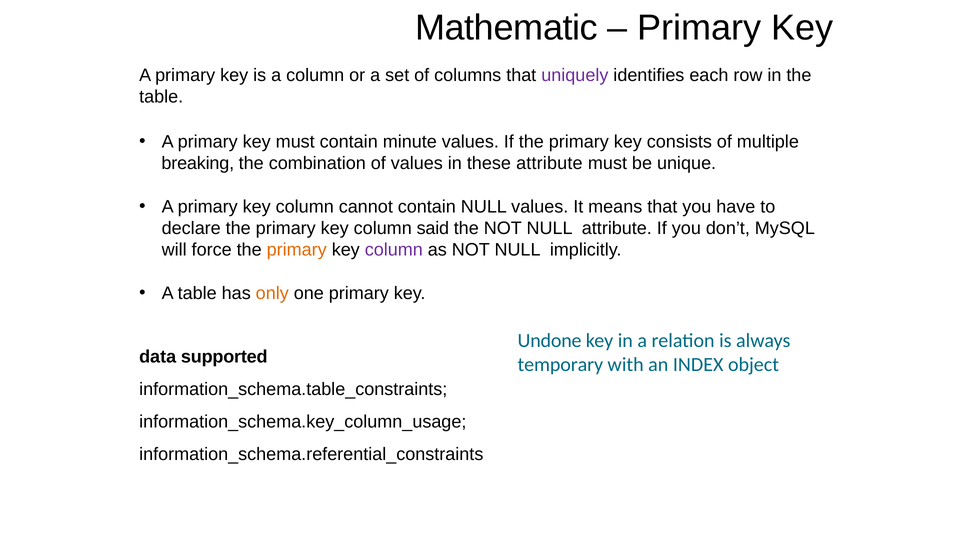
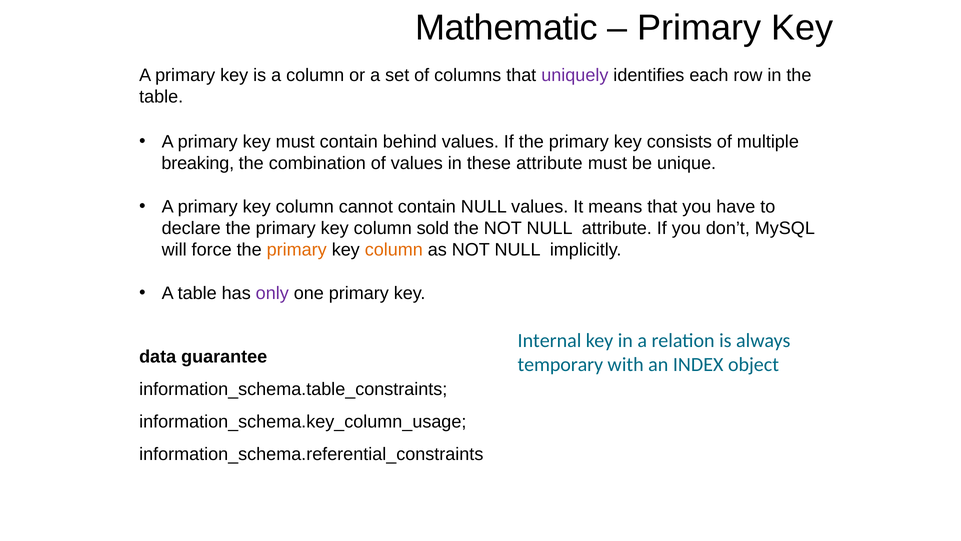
minute: minute -> behind (410, 142)
said: said -> sold (433, 228)
column colour: purple -> orange (394, 250)
only colour: orange -> purple (272, 293)
Undone: Undone -> Internal (549, 341)
supported: supported -> guarantee (224, 357)
